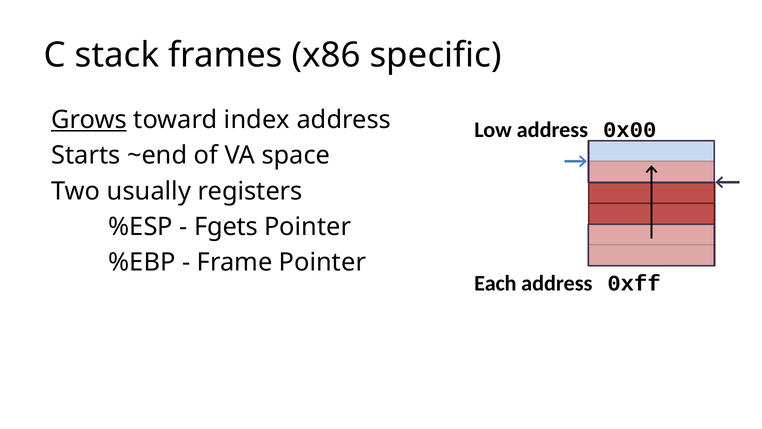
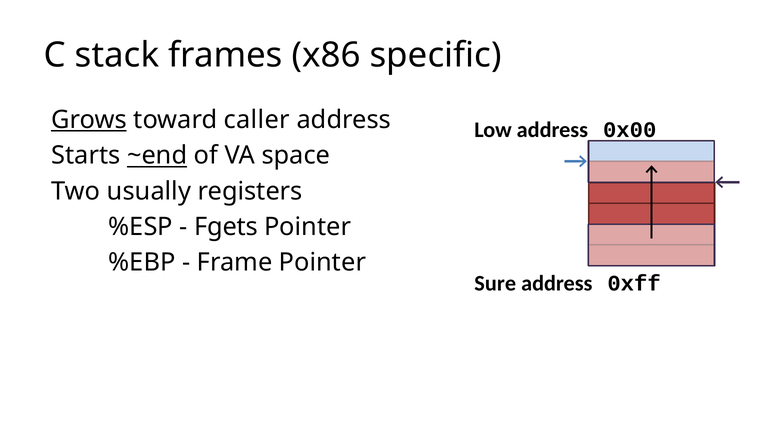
index: index -> caller (257, 120)
~end underline: none -> present (157, 155)
Each: Each -> Sure (495, 283)
